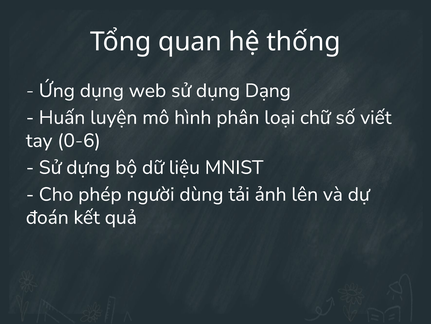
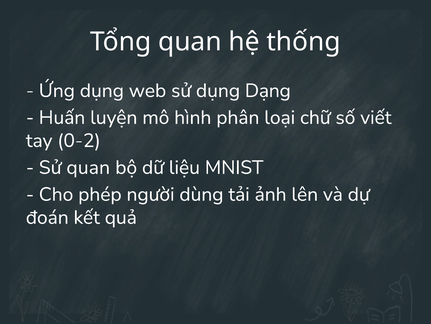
0-6: 0-6 -> 0-2 (79, 140)
dựng: dựng -> quan (88, 167)
